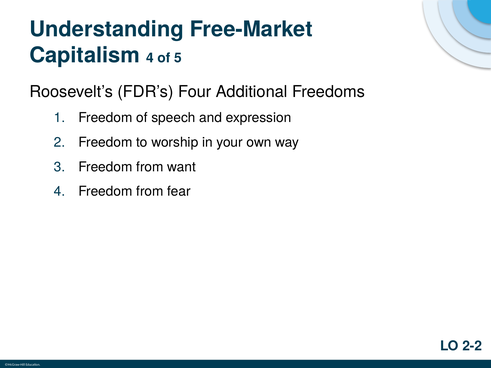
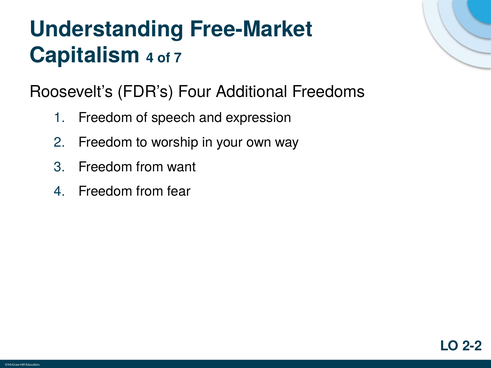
5: 5 -> 7 (178, 58)
